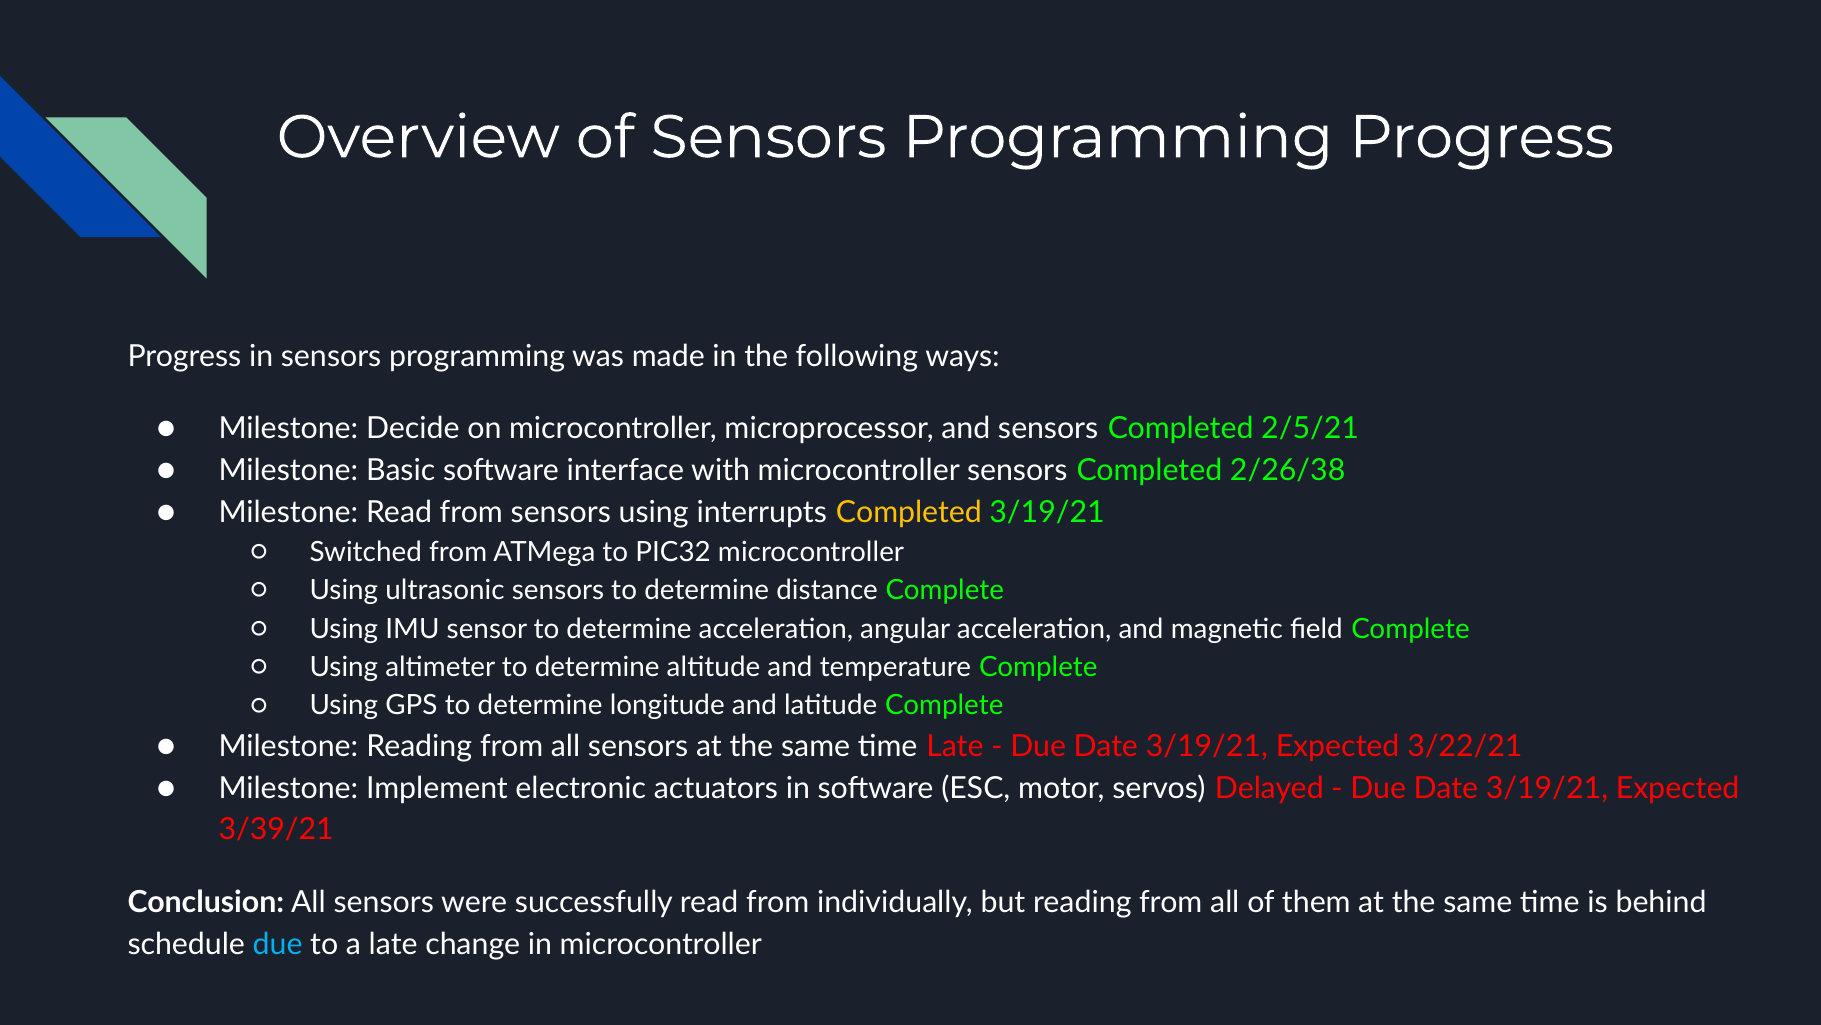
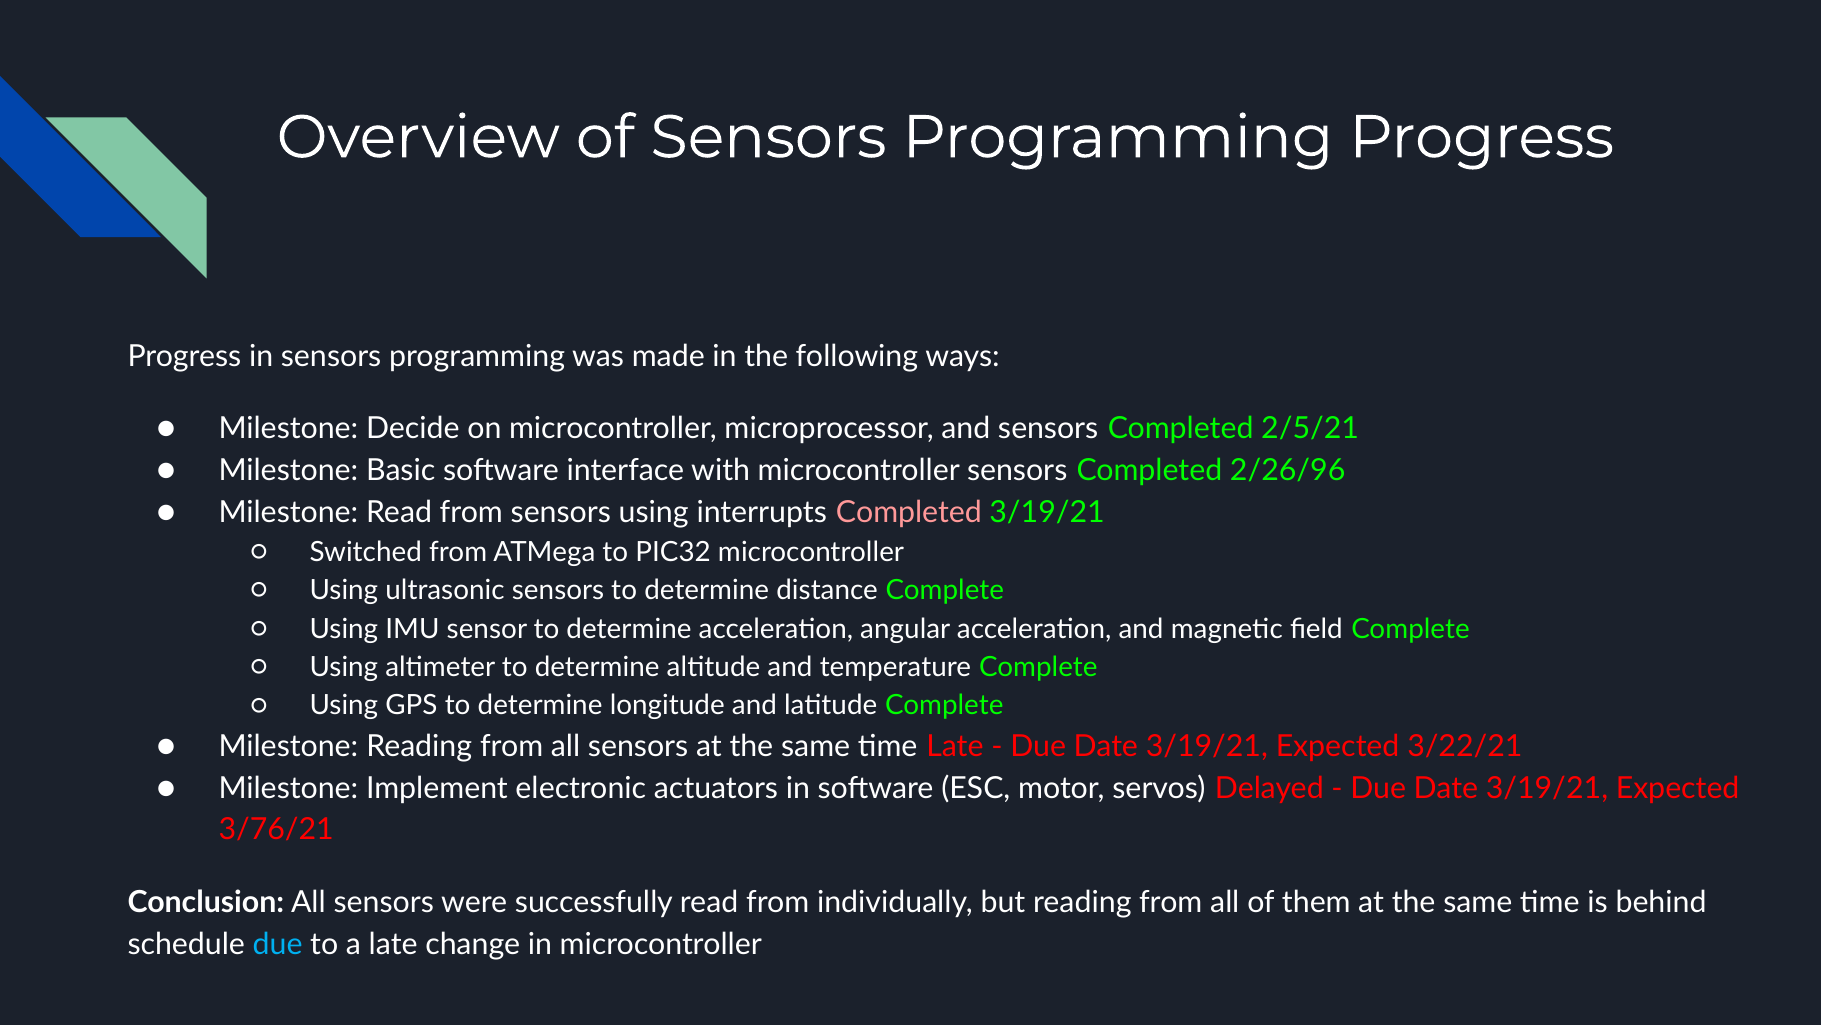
2/26/38: 2/26/38 -> 2/26/96 (1288, 470)
Completed colour: yellow -> pink (909, 512)
3/39/21: 3/39/21 -> 3/76/21 (276, 829)
